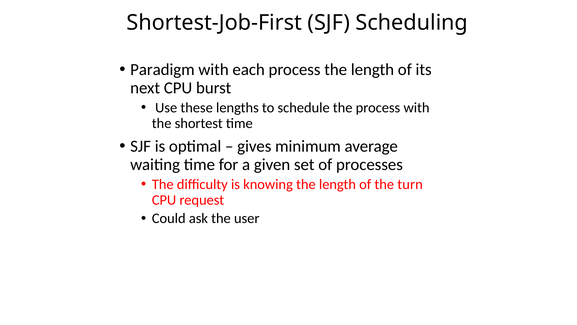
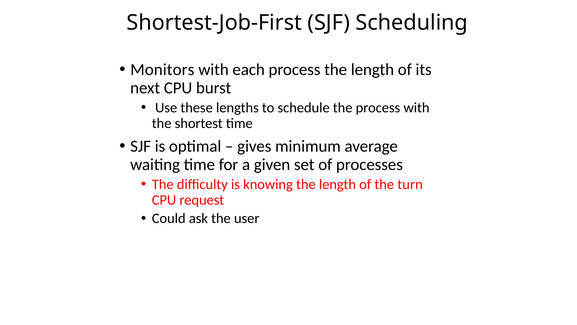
Paradigm: Paradigm -> Monitors (162, 70)
